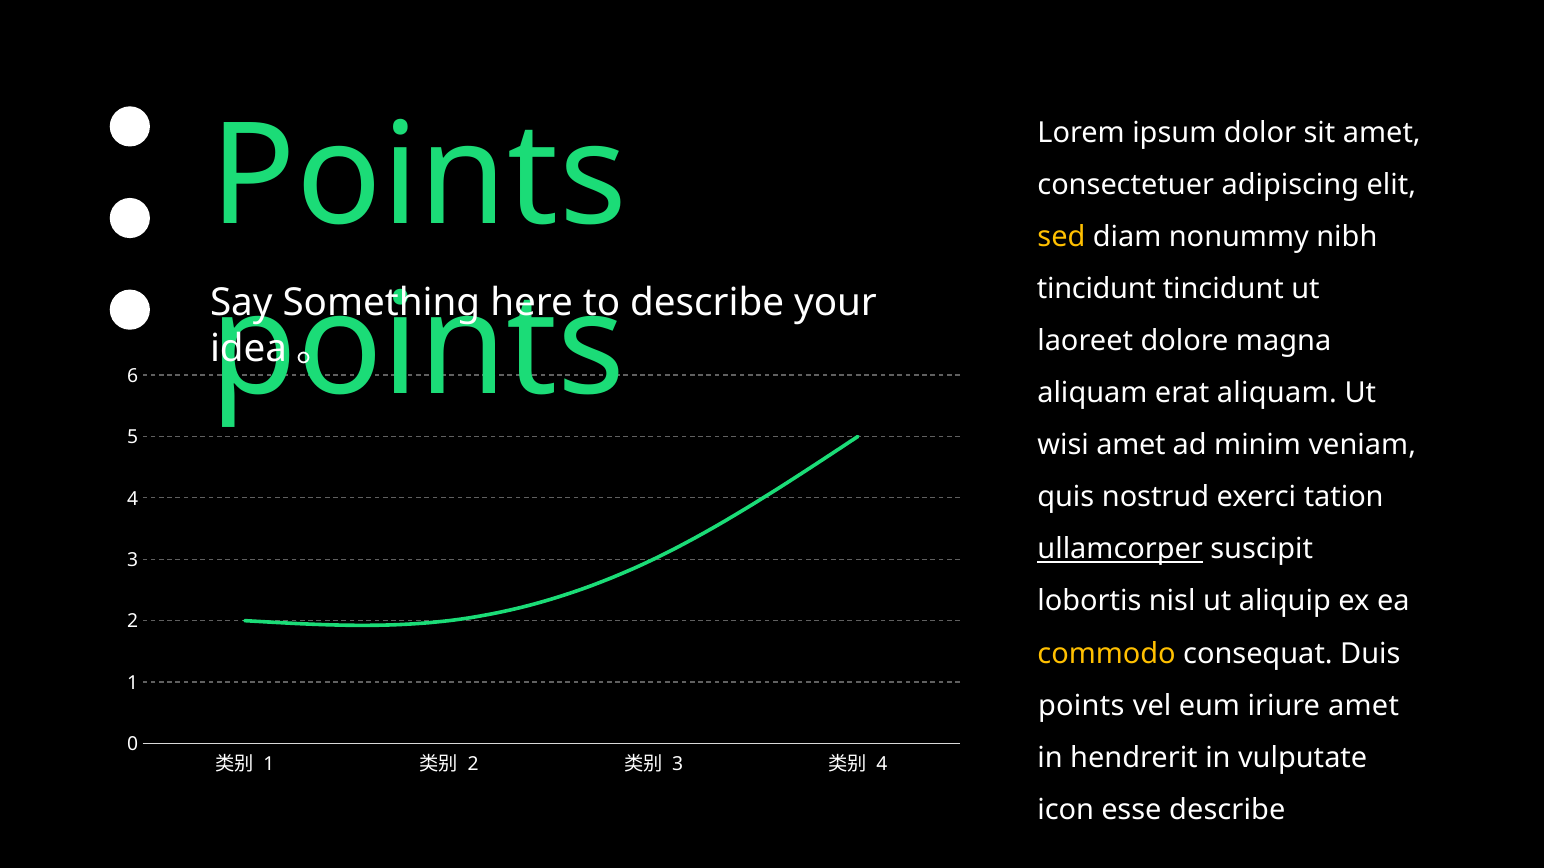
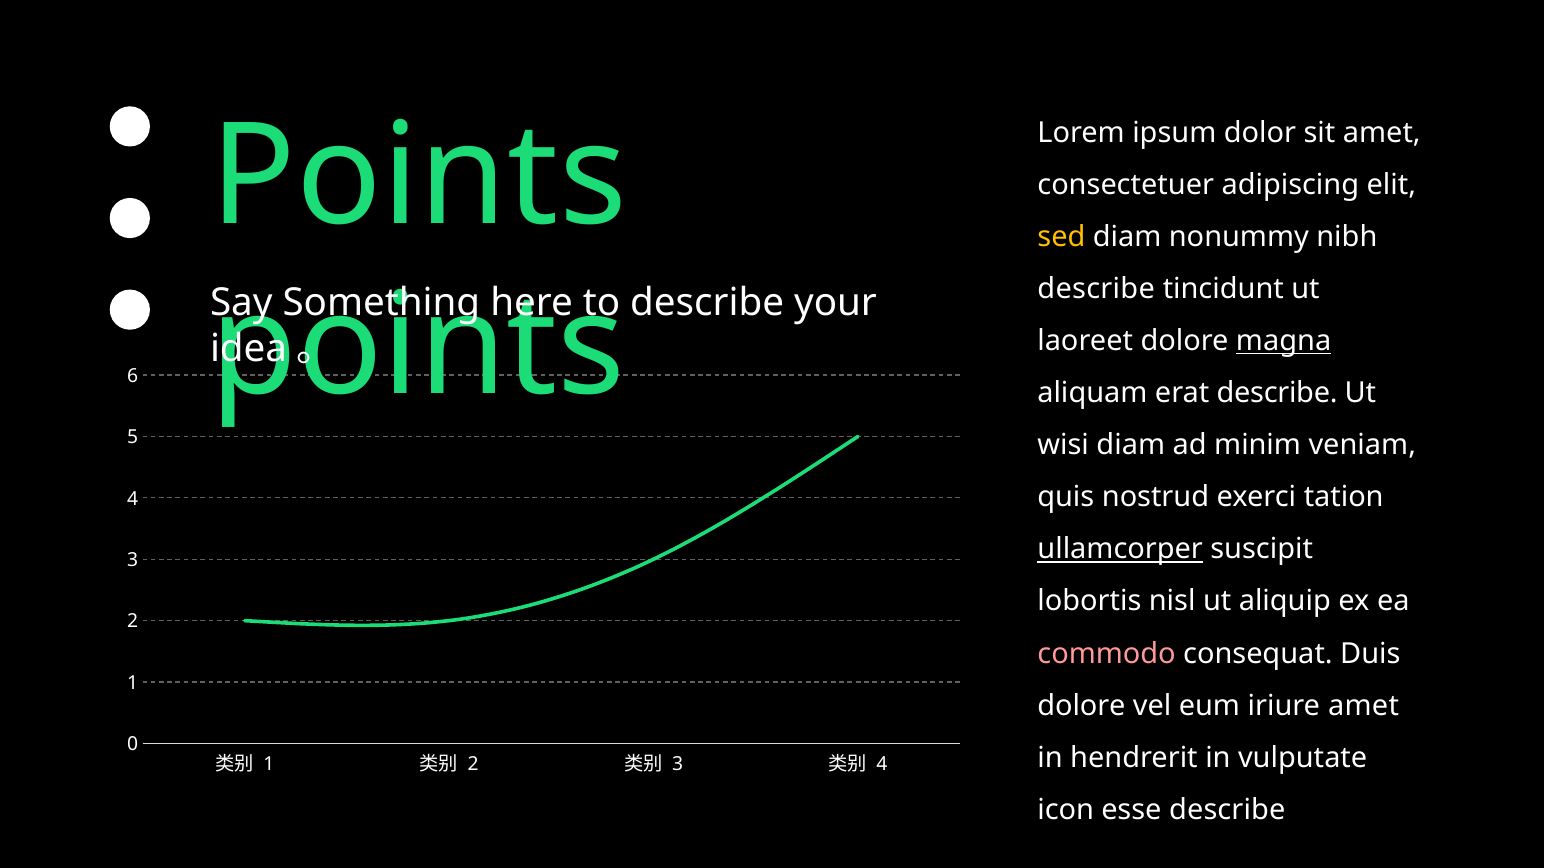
tincidunt: tincidunt -> describe (1096, 289)
magna underline: none -> present (1284, 341)
erat aliquam: aliquam -> describe (1277, 393)
wisi amet: amet -> diam (1131, 445)
commodo colour: yellow -> pink (1107, 654)
points: points -> dolore (1081, 706)
